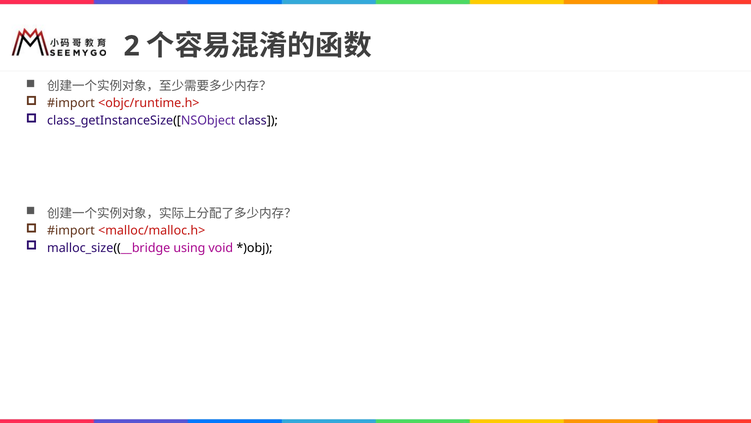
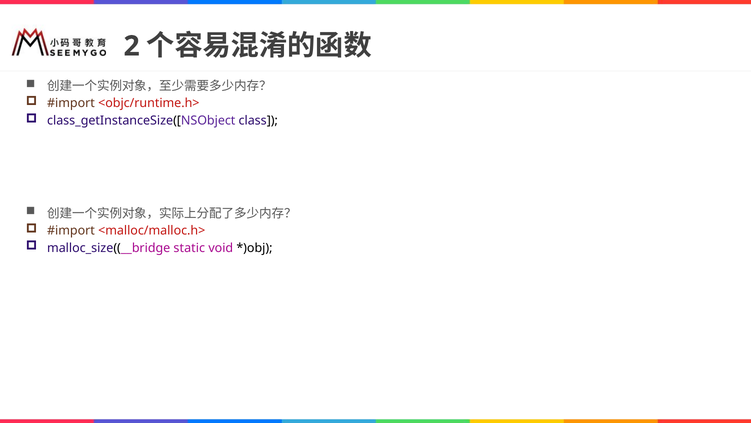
using: using -> static (189, 248)
